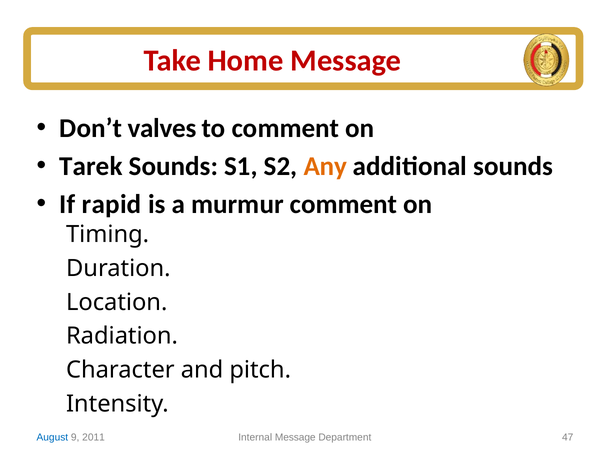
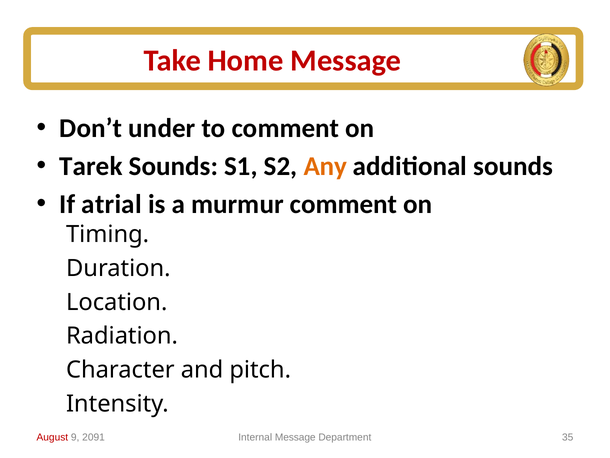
valves: valves -> under (162, 128)
rapid: rapid -> atrial (112, 204)
August colour: blue -> red (52, 437)
2011: 2011 -> 2091 (94, 437)
47: 47 -> 35 (568, 437)
